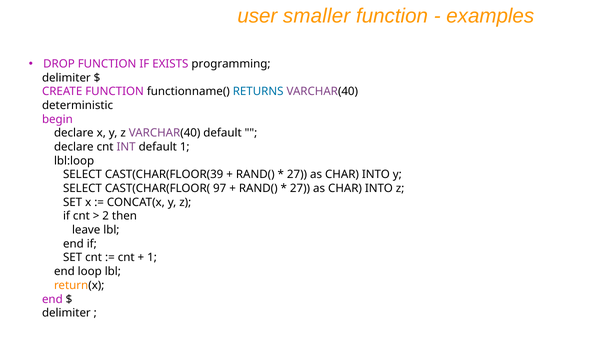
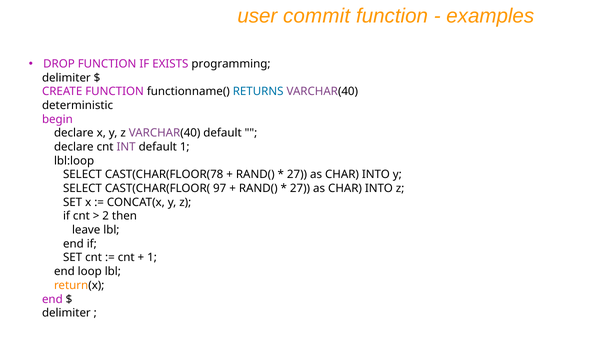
smaller: smaller -> commit (317, 16)
CAST(CHAR(FLOOR(39: CAST(CHAR(FLOOR(39 -> CAST(CHAR(FLOOR(78 (164, 175)
